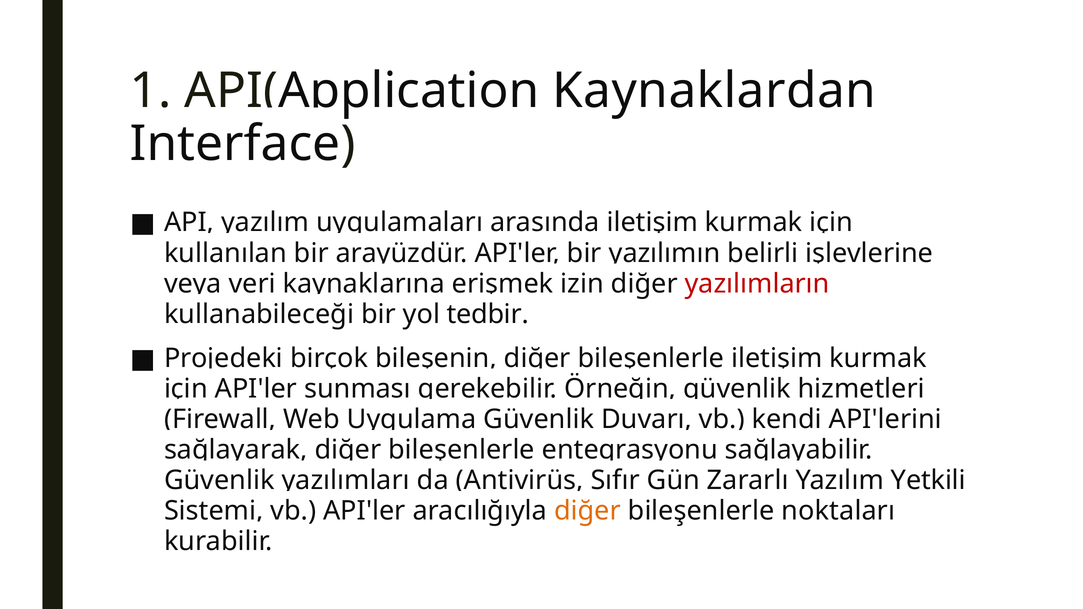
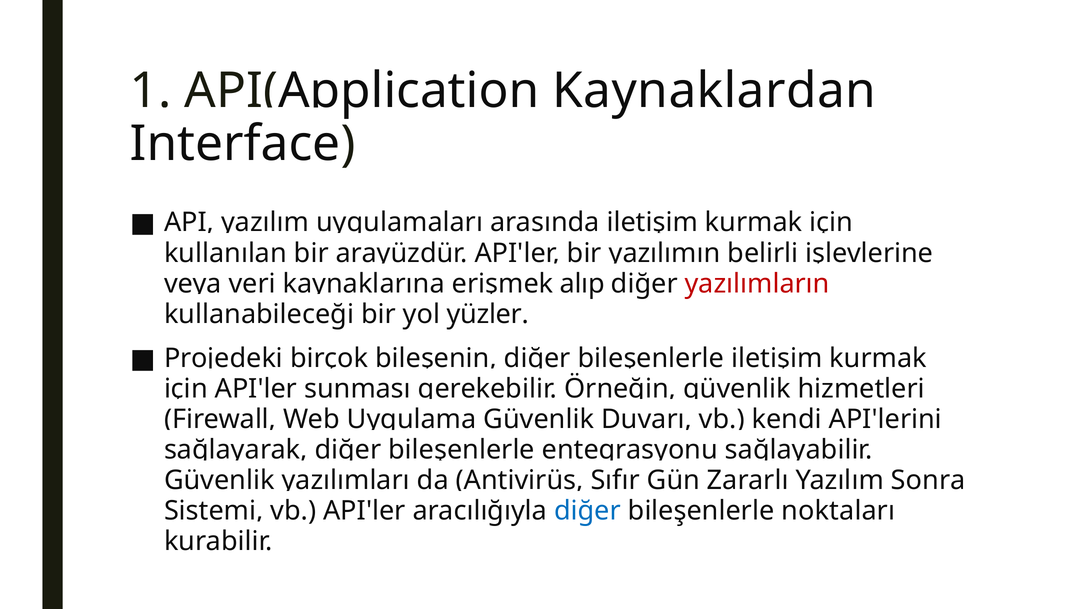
izin: izin -> alıp (582, 284)
tedbir: tedbir -> yüzler (488, 314)
Yetkili: Yetkili -> Sonra (928, 480)
diğer colour: orange -> blue (587, 511)
